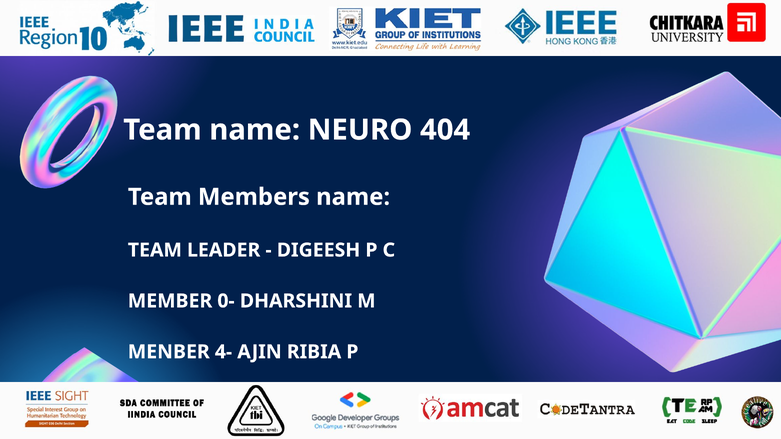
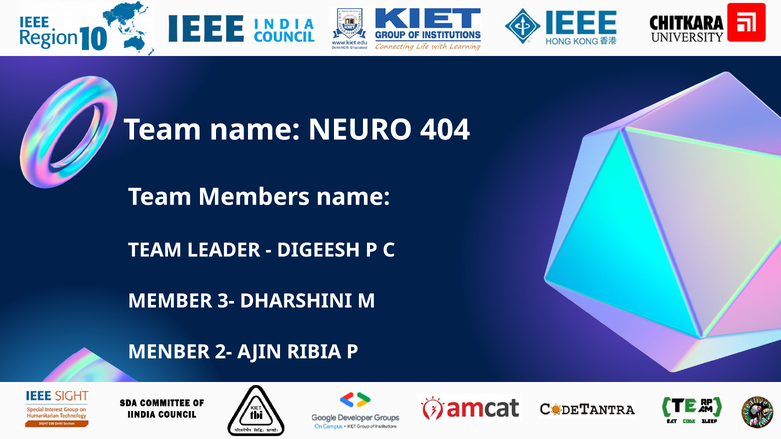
0-: 0- -> 3- (226, 301)
4-: 4- -> 2- (224, 352)
